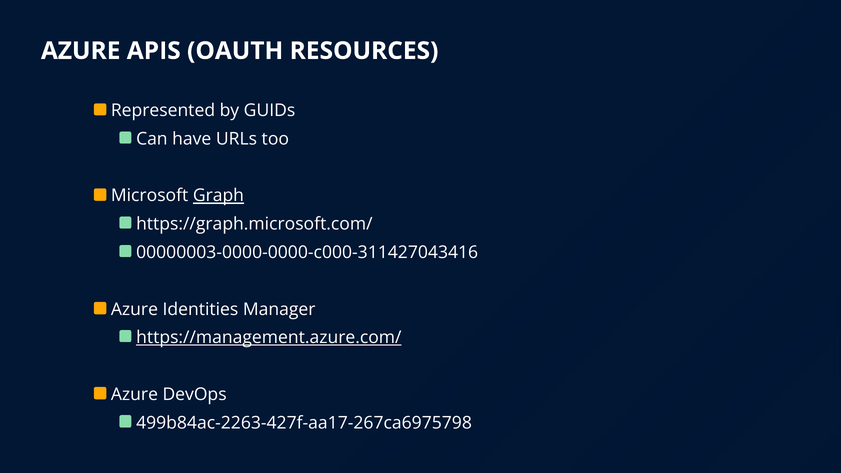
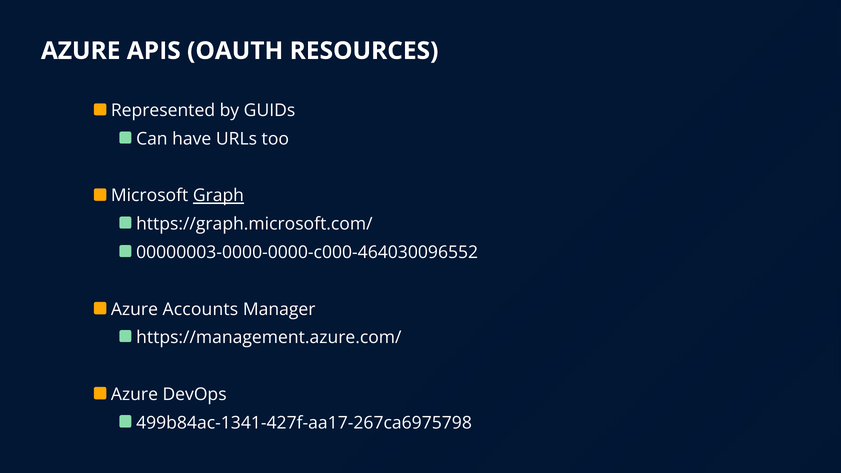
00000003-0000-0000-c000-311427043416: 00000003-0000-0000-c000-311427043416 -> 00000003-0000-0000-c000-464030096552 (307, 252)
Identities: Identities -> Accounts (200, 309)
https://management.azure.com/ underline: present -> none (269, 338)
499b84ac-2263-427f-aa17-267ca6975798: 499b84ac-2263-427f-aa17-267ca6975798 -> 499b84ac-1341-427f-aa17-267ca6975798 (304, 423)
